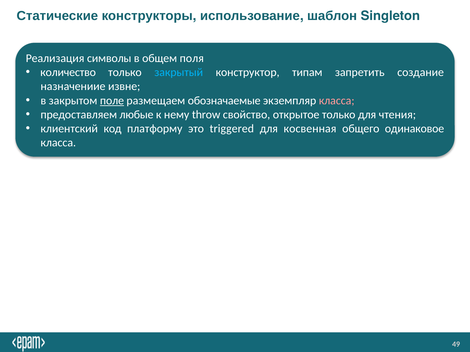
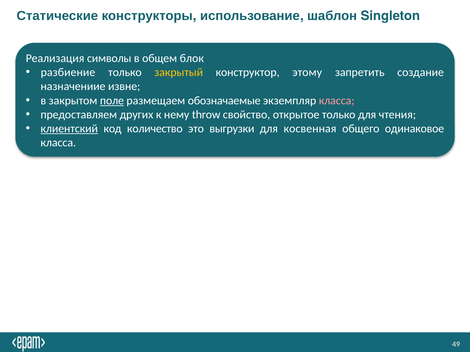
поля: поля -> блок (192, 58)
количество: количество -> разбиение (68, 72)
закрытый colour: light blue -> yellow (179, 72)
типам: типам -> этому (307, 72)
любые: любые -> других (136, 115)
клиентский underline: none -> present (69, 129)
платформу: платформу -> количество (155, 129)
triggered: triggered -> выгрузки (232, 129)
